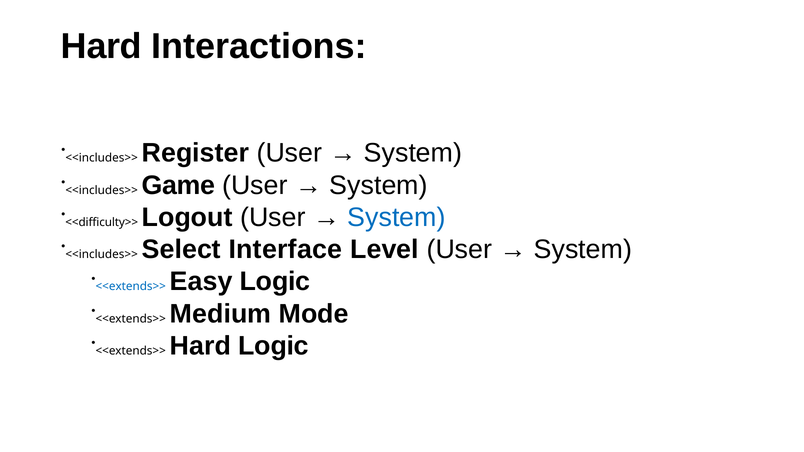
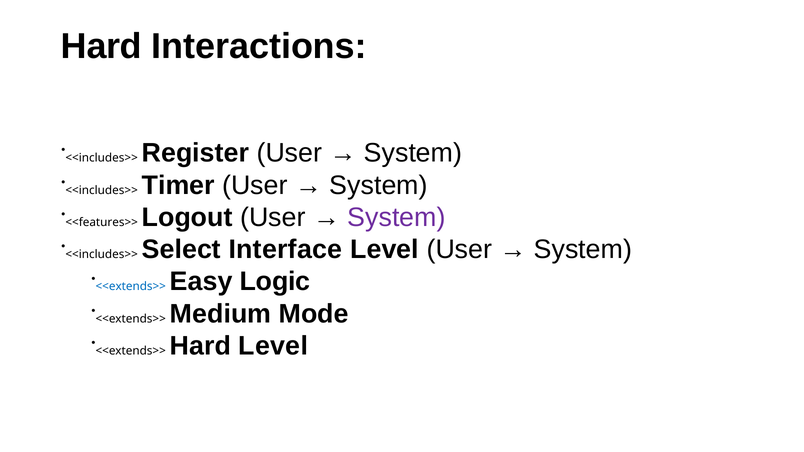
Game: Game -> Timer (178, 185)
<<difficulty>>: <<difficulty>> -> <<features>> (102, 222)
System colour: blue -> purple (396, 217)
Hard Logic: Logic -> Level (273, 346)
